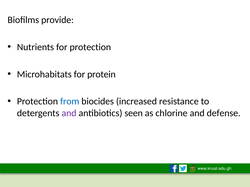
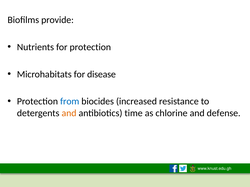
protein: protein -> disease (101, 74)
and colour: purple -> orange (69, 113)
seen: seen -> time (134, 113)
